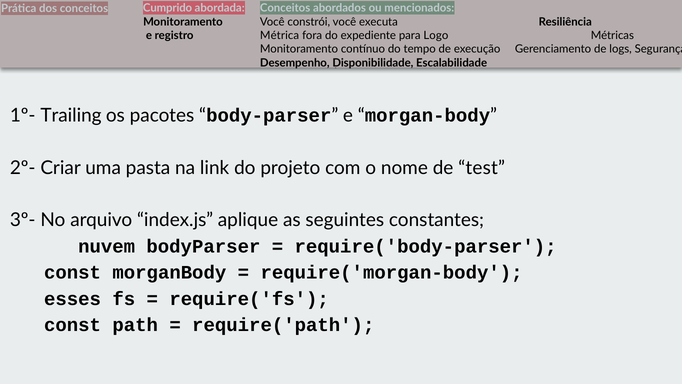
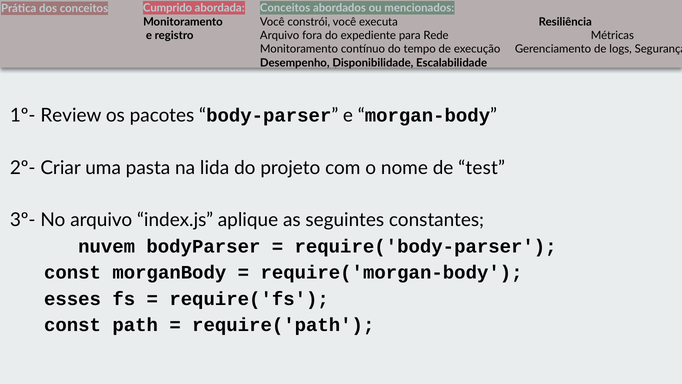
Métrica: Métrica -> Arquivo (280, 35)
Logo: Logo -> Rede (436, 35)
Trailing: Trailing -> Review (71, 115)
link: link -> lida (215, 168)
